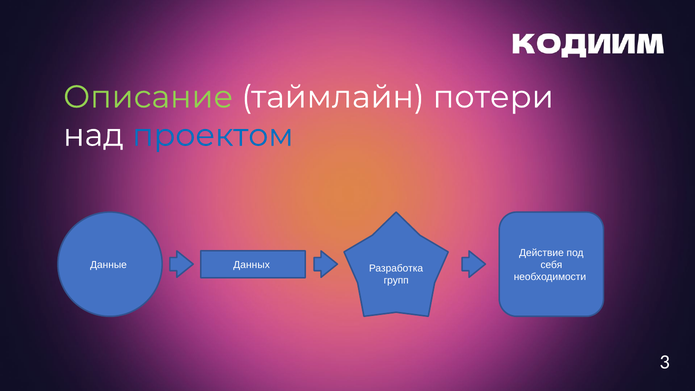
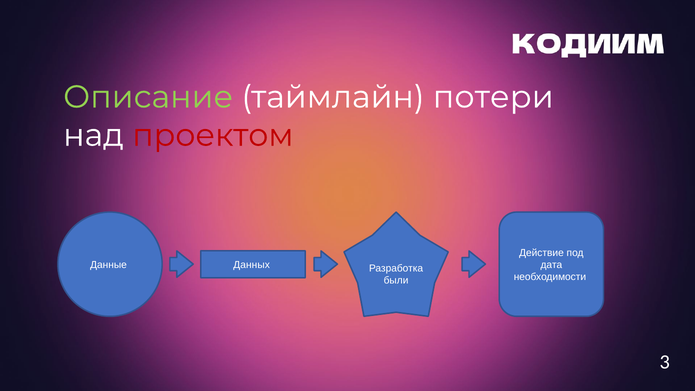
проектом colour: blue -> red (213, 135)
себя: себя -> дата (551, 265)
групп: групп -> были (396, 280)
